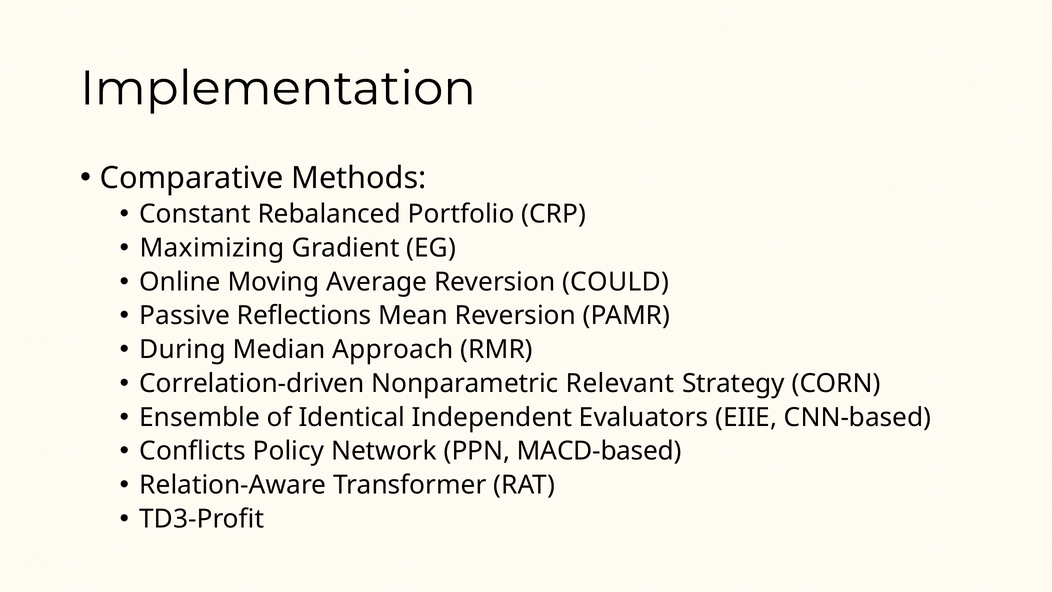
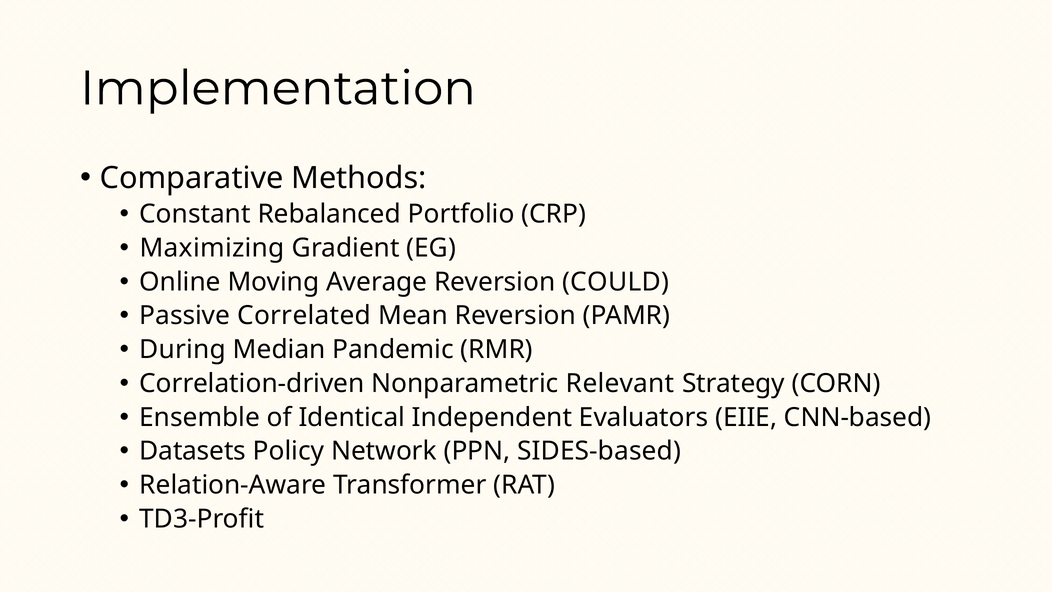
Reflections: Reflections -> Correlated (304, 316)
Approach: Approach -> Pandemic (393, 350)
Conflicts: Conflicts -> Datasets (193, 451)
MACD-based: MACD-based -> SIDES-based (599, 451)
